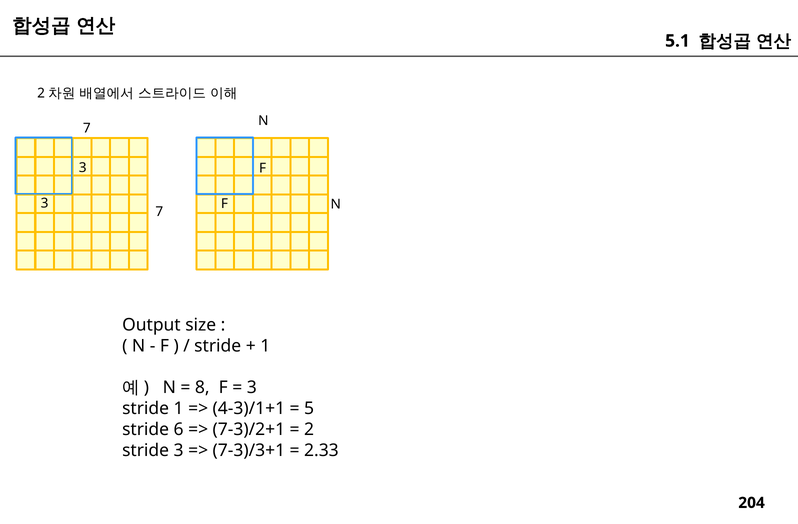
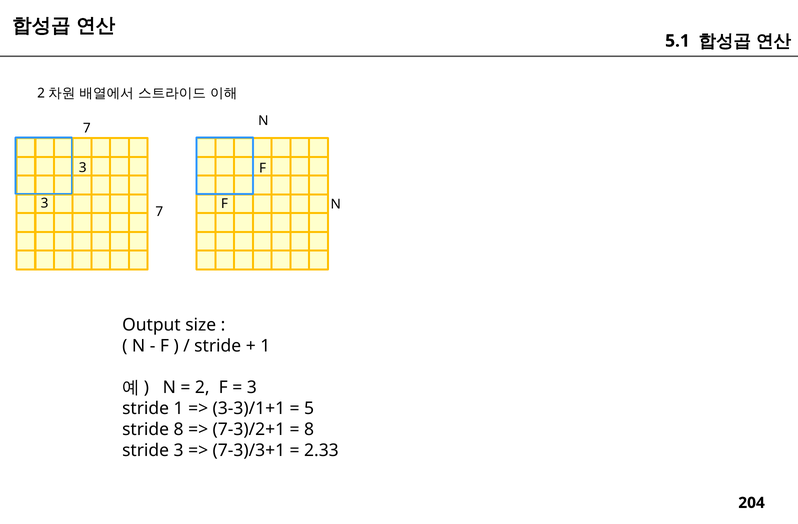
8: 8 -> 2 (202, 388)
4-3)/1+1: 4-3)/1+1 -> 3-3)/1+1 (249, 409)
stride 6: 6 -> 8 (179, 430)
2: 2 -> 8 (309, 430)
